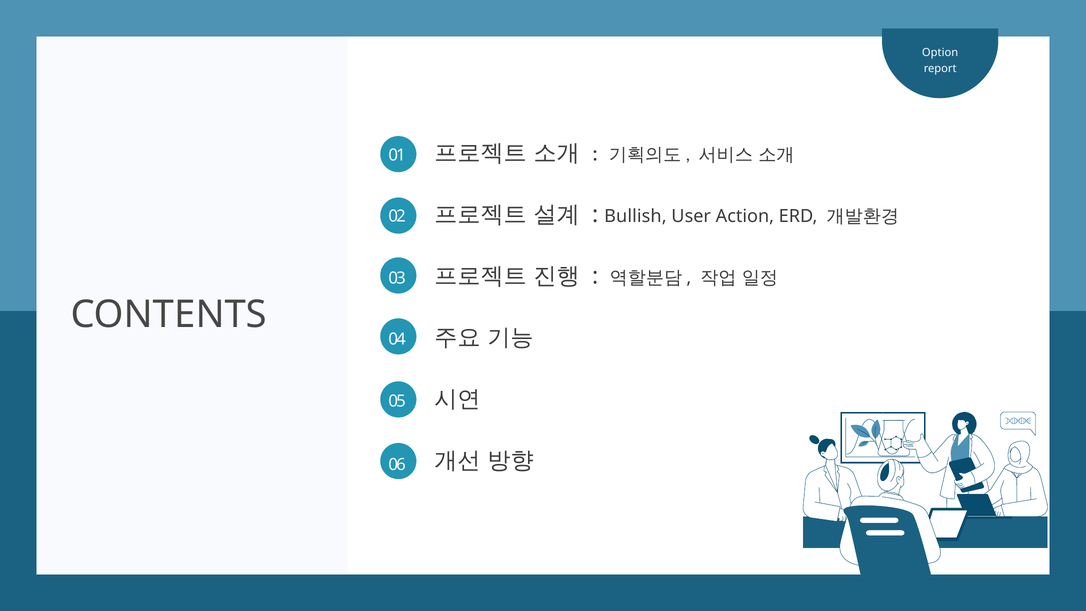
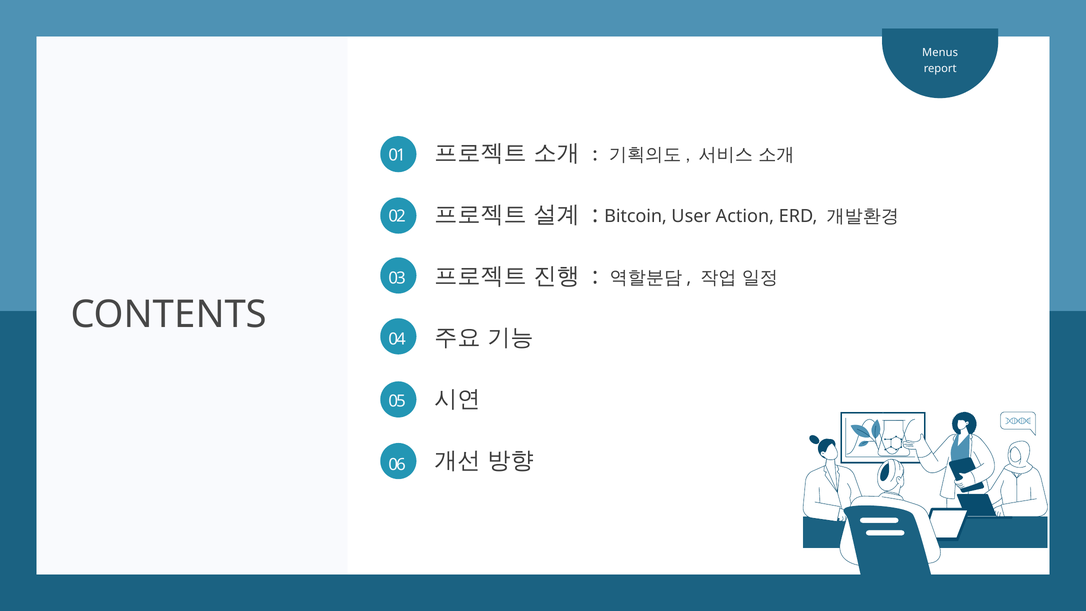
Option: Option -> Menus (940, 53)
Bullish: Bullish -> Bitcoin (636, 216)
